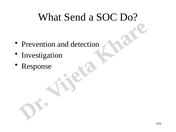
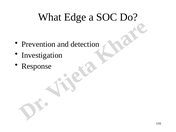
Send: Send -> Edge (75, 17)
